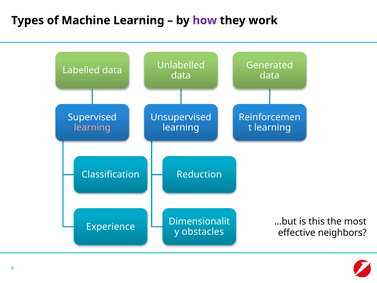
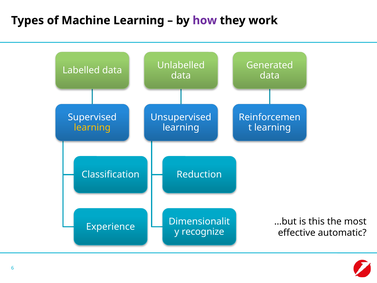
learning colour: pink -> yellow (92, 127)
obstacles: obstacles -> recognize (203, 232)
neighbors: neighbors -> automatic (342, 233)
